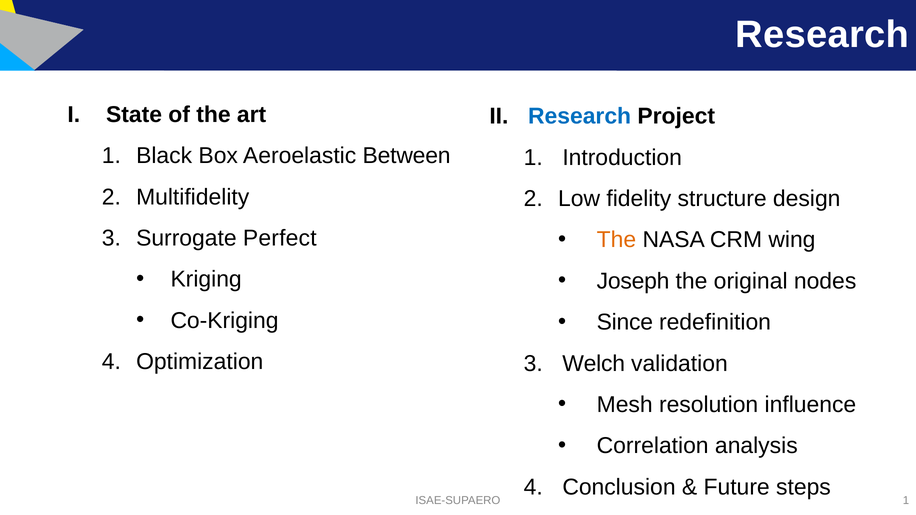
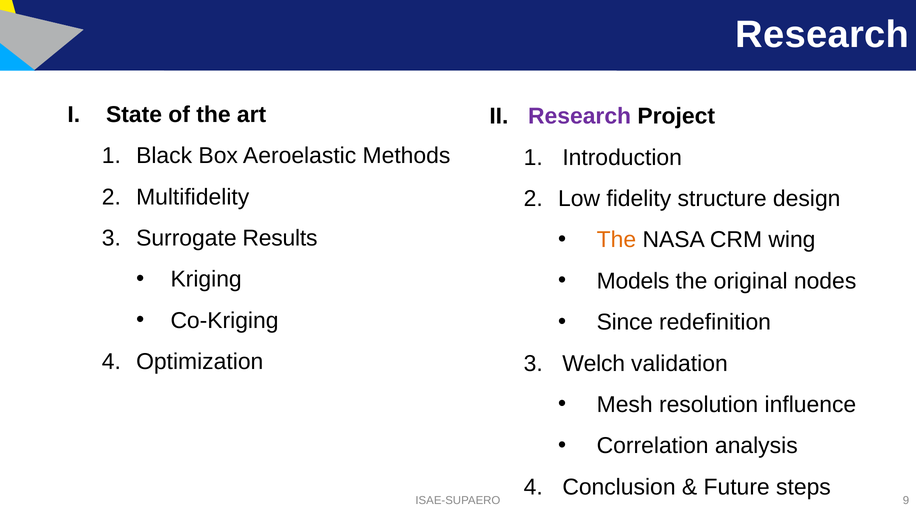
Research colour: blue -> purple (580, 116)
Between: Between -> Methods (406, 156)
Perfect: Perfect -> Results (280, 238)
Joseph: Joseph -> Models (633, 281)
ISAE-SUPAERO 1: 1 -> 9 (906, 501)
